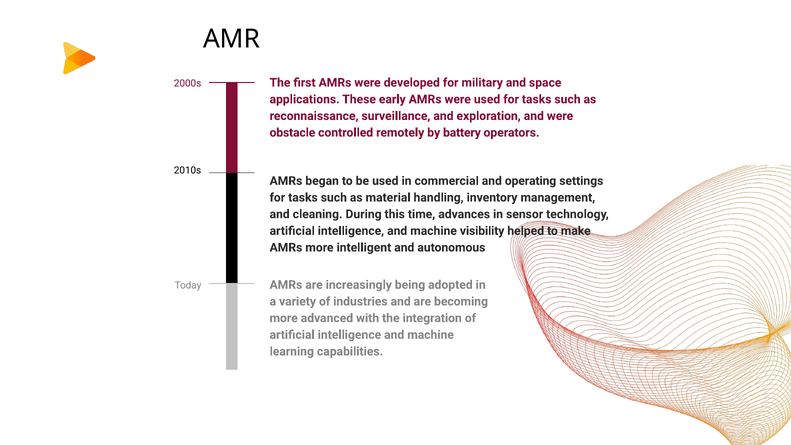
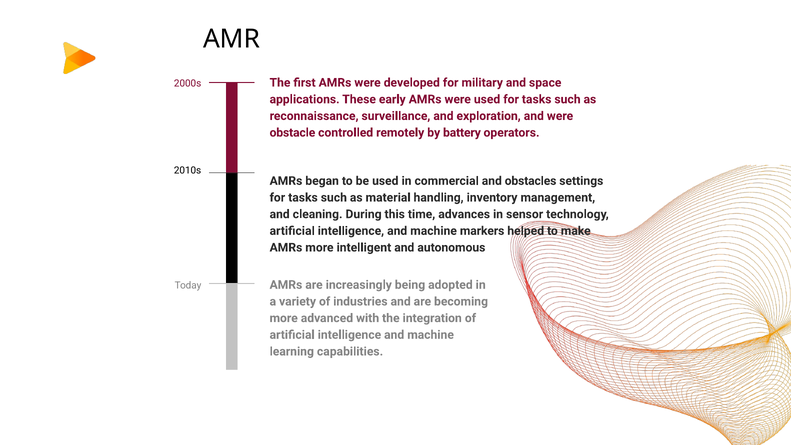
operating: operating -> obstacles (531, 181)
visibility: visibility -> markers (482, 231)
